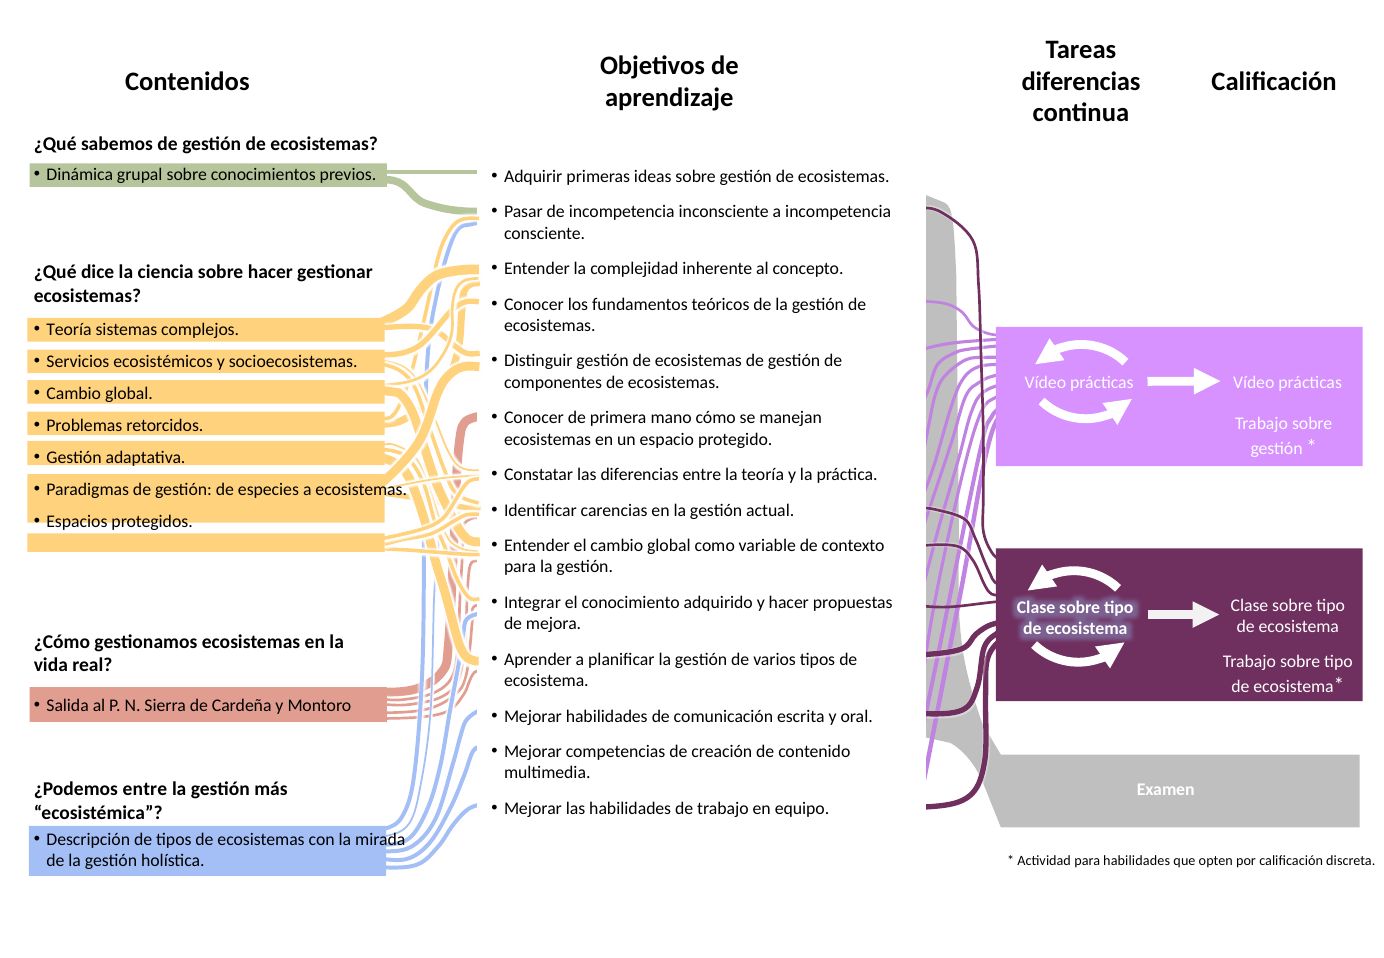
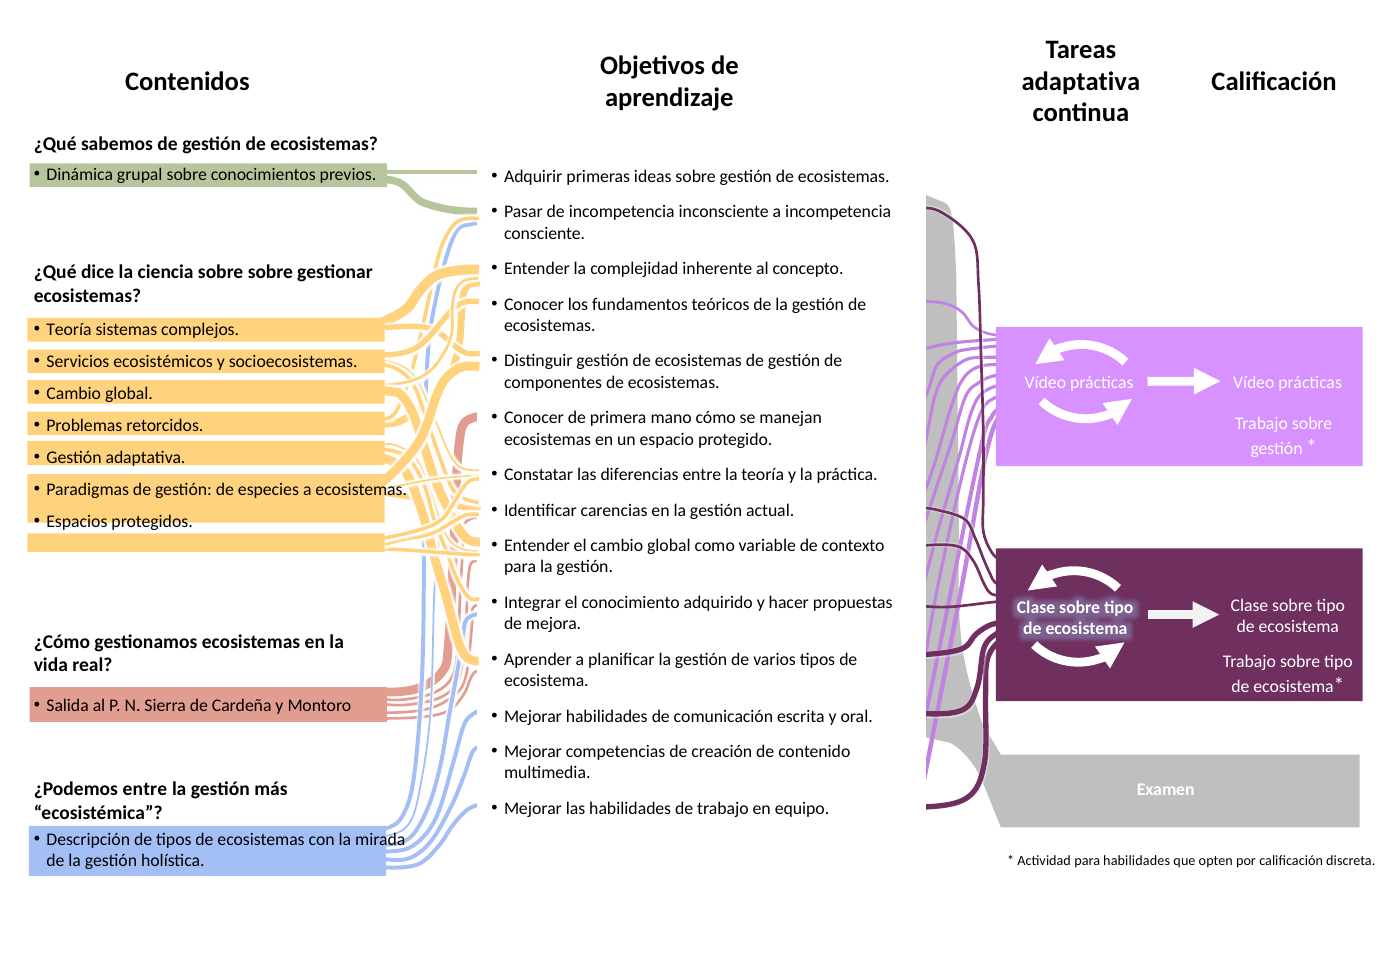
diferencias: diferencias -> adaptativa (1081, 81)
sobre hacer: hacer -> sobre (270, 273)
